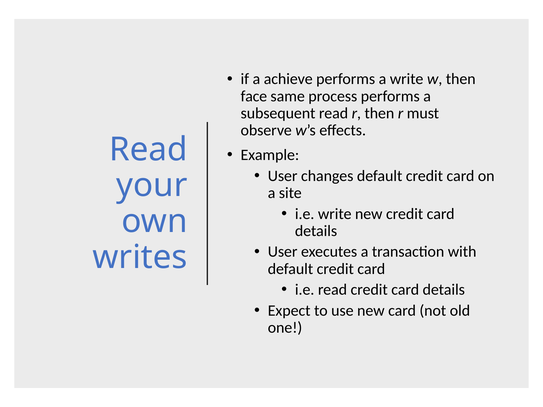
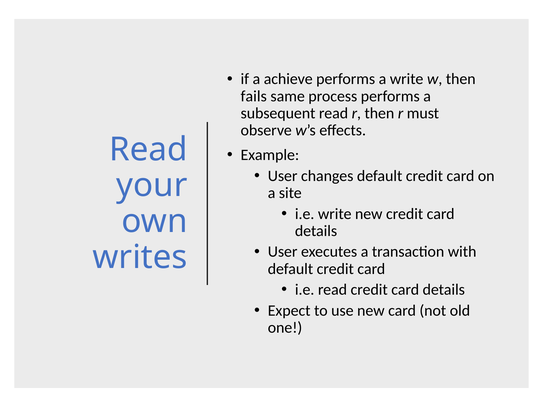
face: face -> fails (254, 96)
